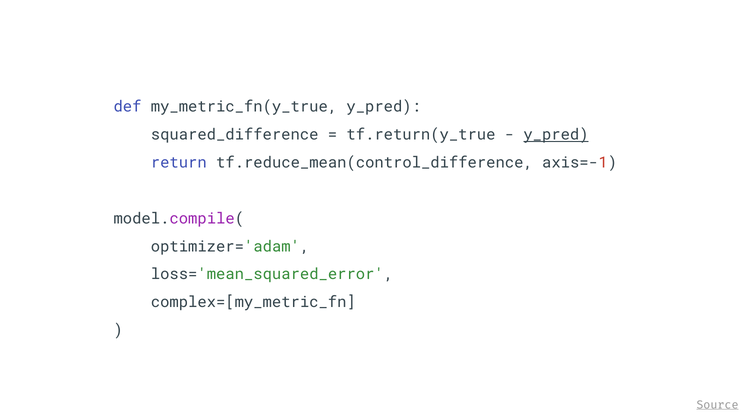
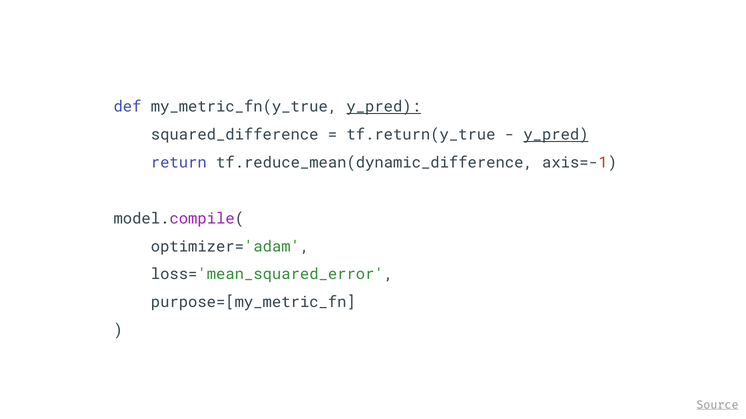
y_pred underline: none -> present (384, 107)
tf.reduce_mean(control_difference: tf.reduce_mean(control_difference -> tf.reduce_mean(dynamic_difference (374, 163)
complex=[my_metric_fn: complex=[my_metric_fn -> purpose=[my_metric_fn (253, 303)
